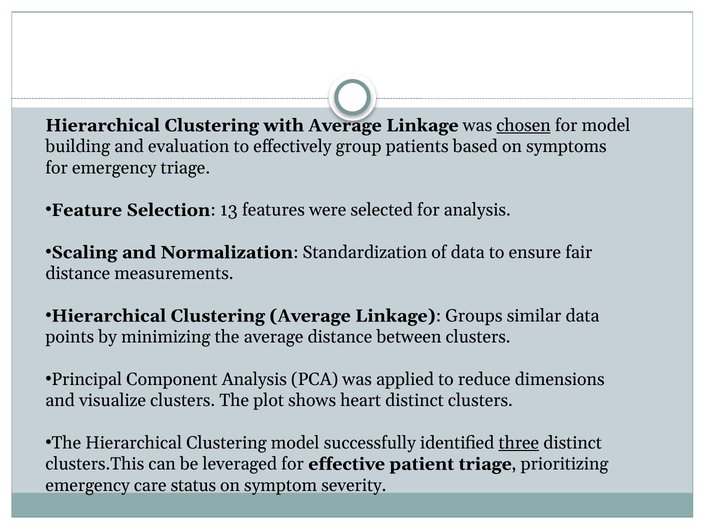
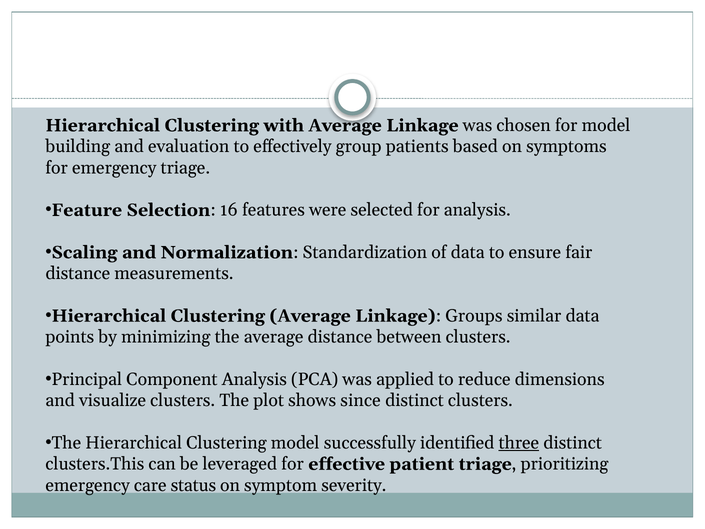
chosen underline: present -> none (524, 125)
13: 13 -> 16 (229, 210)
heart: heart -> since (361, 400)
